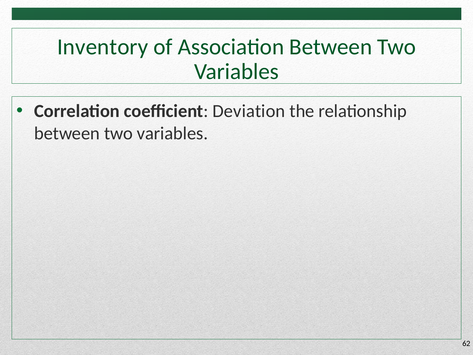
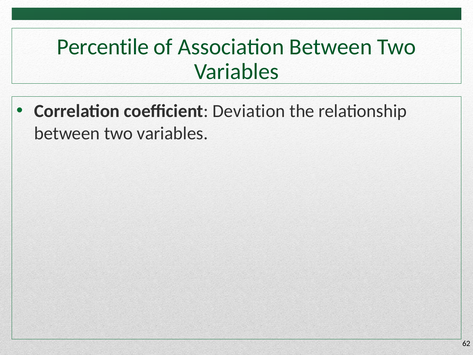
Inventory: Inventory -> Percentile (103, 47)
